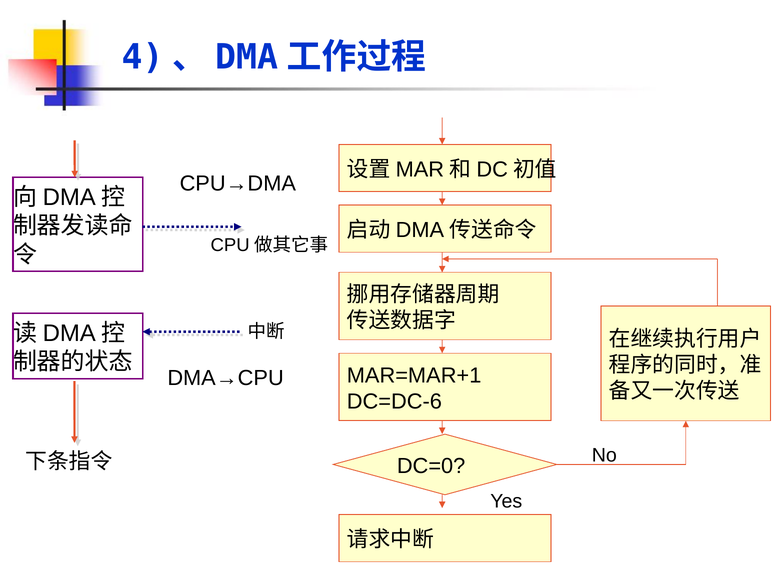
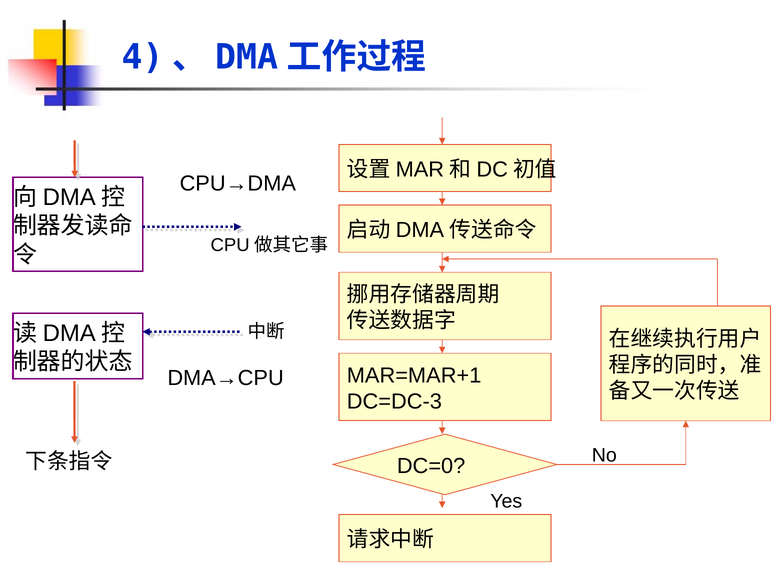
DC=DC-6: DC=DC-6 -> DC=DC-3 (394, 402)
